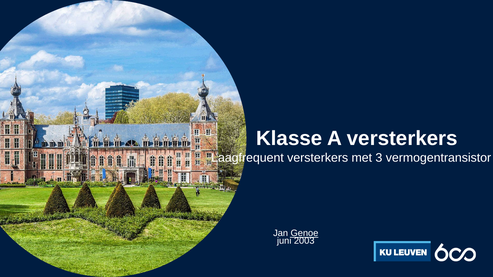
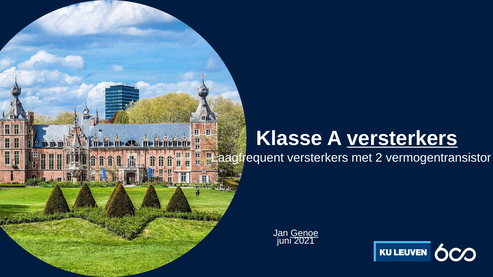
versterkers underline: none -> present (402, 139)
3: 3 -> 2 (379, 158)
2003: 2003 -> 2021 (304, 241)
